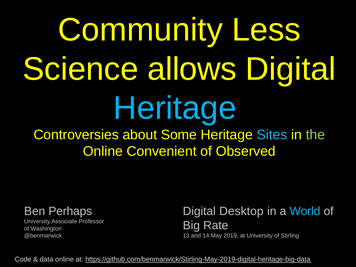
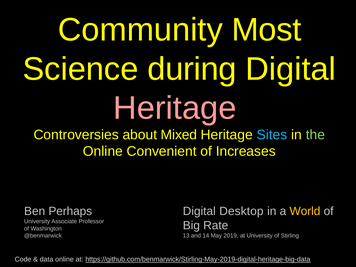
Less: Less -> Most (266, 30)
allows: allows -> during (192, 69)
Heritage colour: light blue -> pink (175, 108)
Some: Some -> Mixed (179, 135)
Observed: Observed -> Increases (246, 151)
World colour: light blue -> yellow (305, 211)
